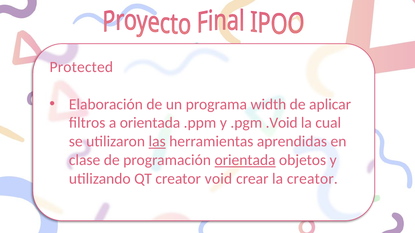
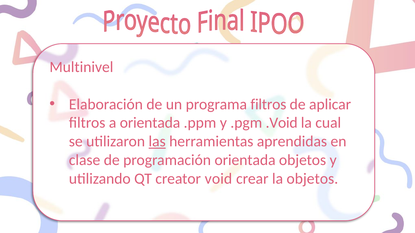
Protected: Protected -> Multinivel (81, 67)
programa width: width -> filtros (268, 104)
orientada underline: present -> none (245, 160)
la creator: creator -> objetos (312, 179)
